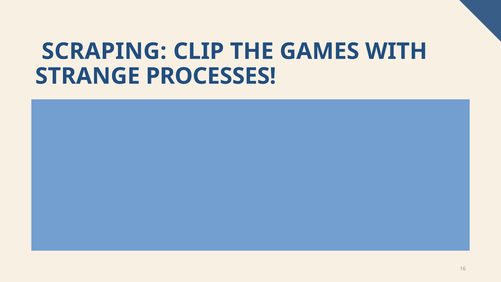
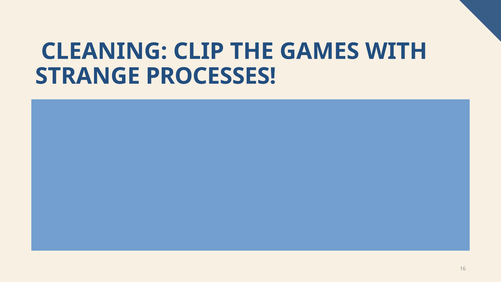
SCRAPING: SCRAPING -> CLEANING (104, 51)
